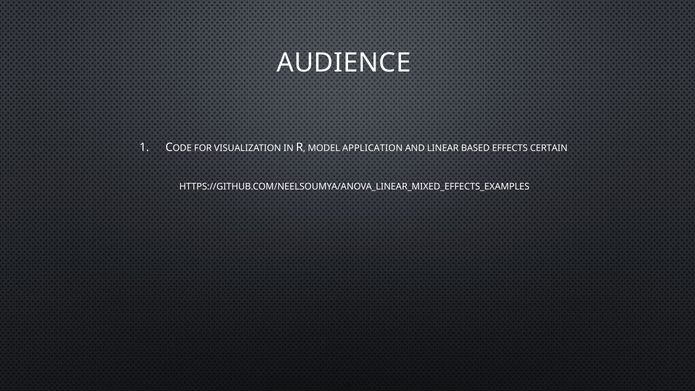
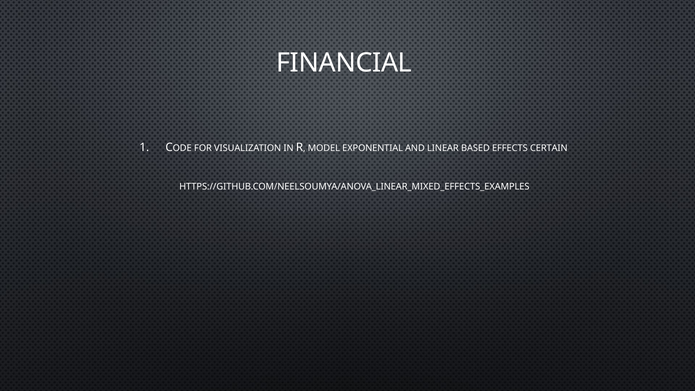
AUDIENCE: AUDIENCE -> FINANCIAL (344, 63)
APPLICATION: APPLICATION -> EXPONENTIAL (373, 148)
